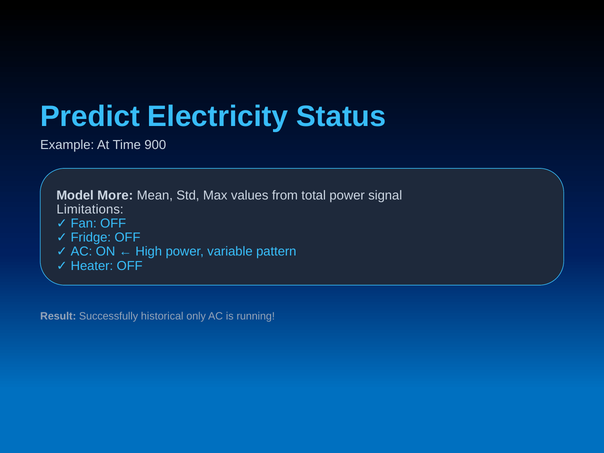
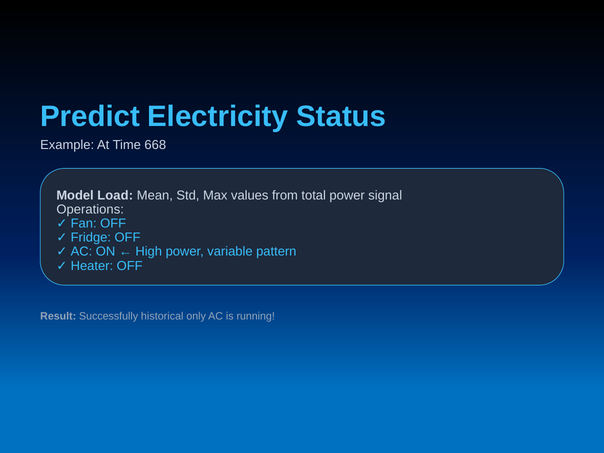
900: 900 -> 668 (155, 145)
More: More -> Load (115, 195)
Limitations: Limitations -> Operations (90, 209)
